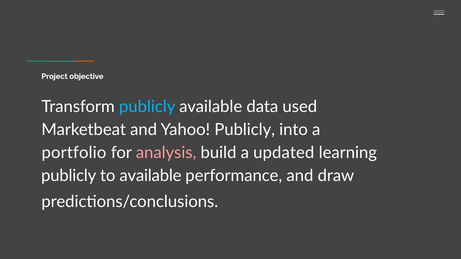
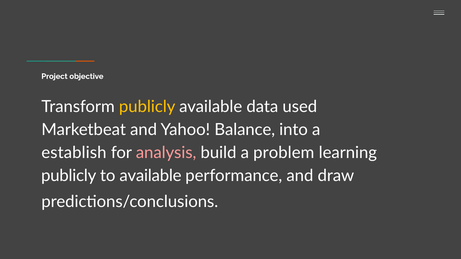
publicly colour: light blue -> yellow (147, 107)
Yahoo Publicly: Publicly -> Balance (245, 130)
portfolio: portfolio -> establish (74, 153)
updated: updated -> problem (284, 153)
